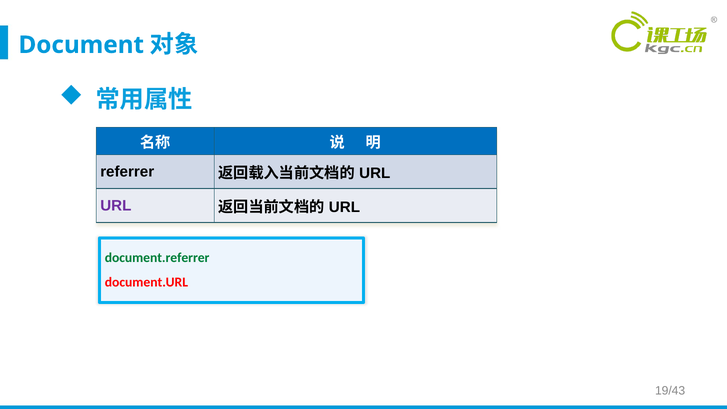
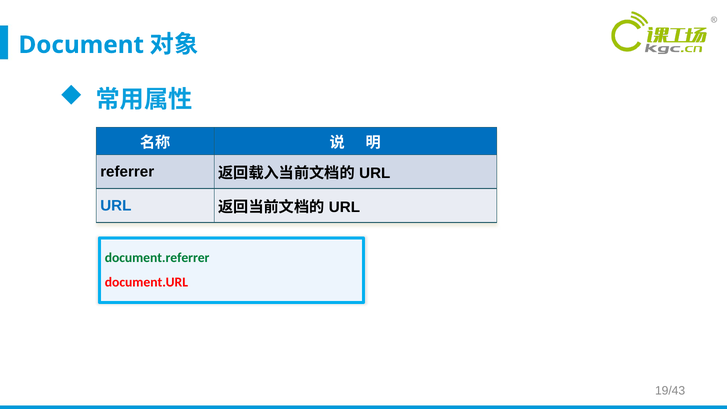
URL colour: purple -> blue (116, 206)
